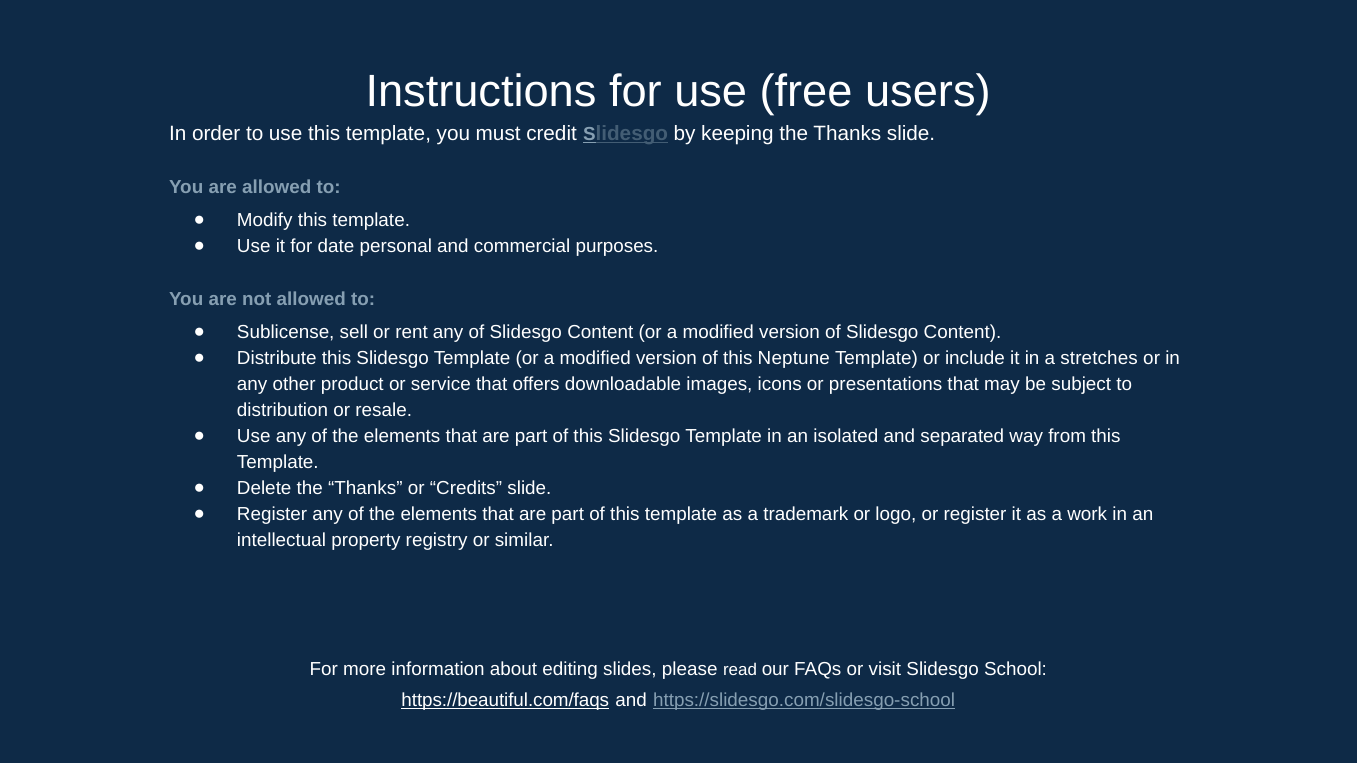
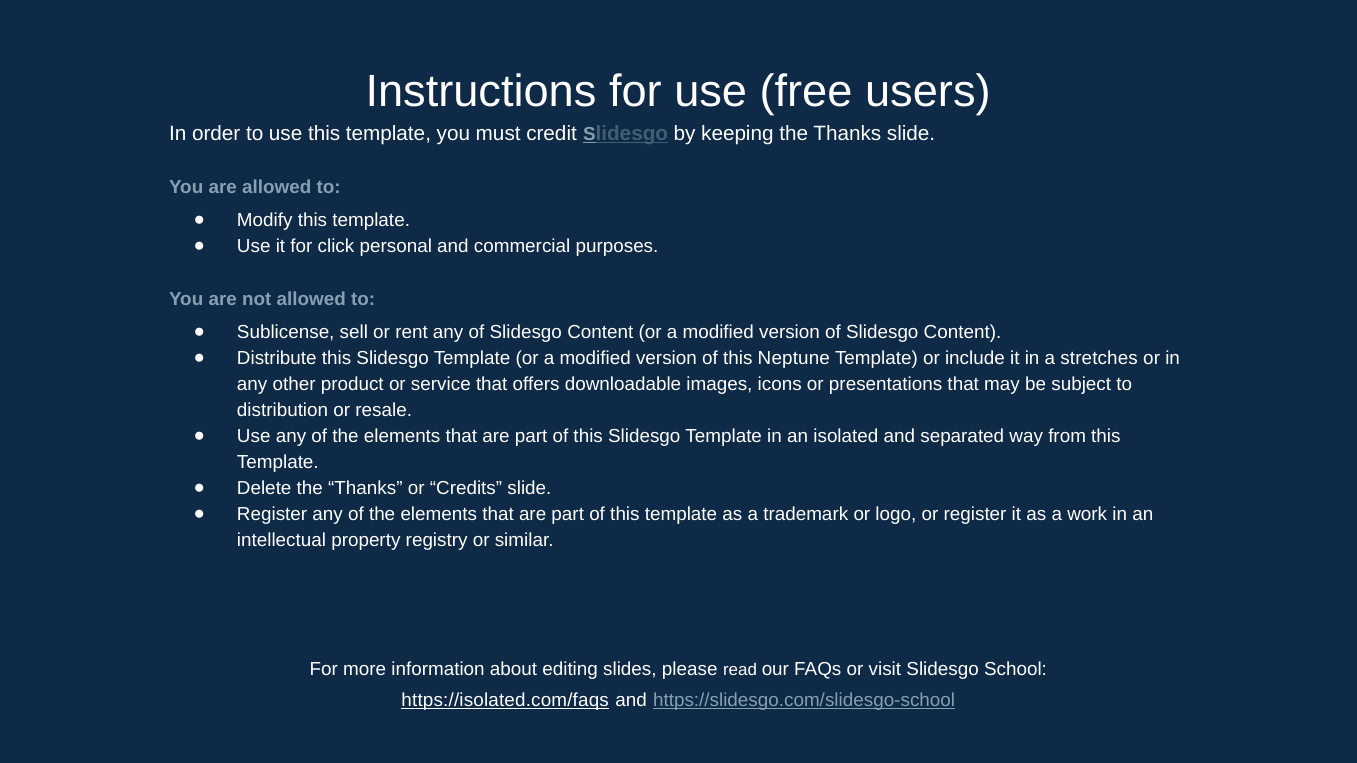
date: date -> click (336, 247)
https://beautiful.com/faqs: https://beautiful.com/faqs -> https://isolated.com/faqs (505, 700)
